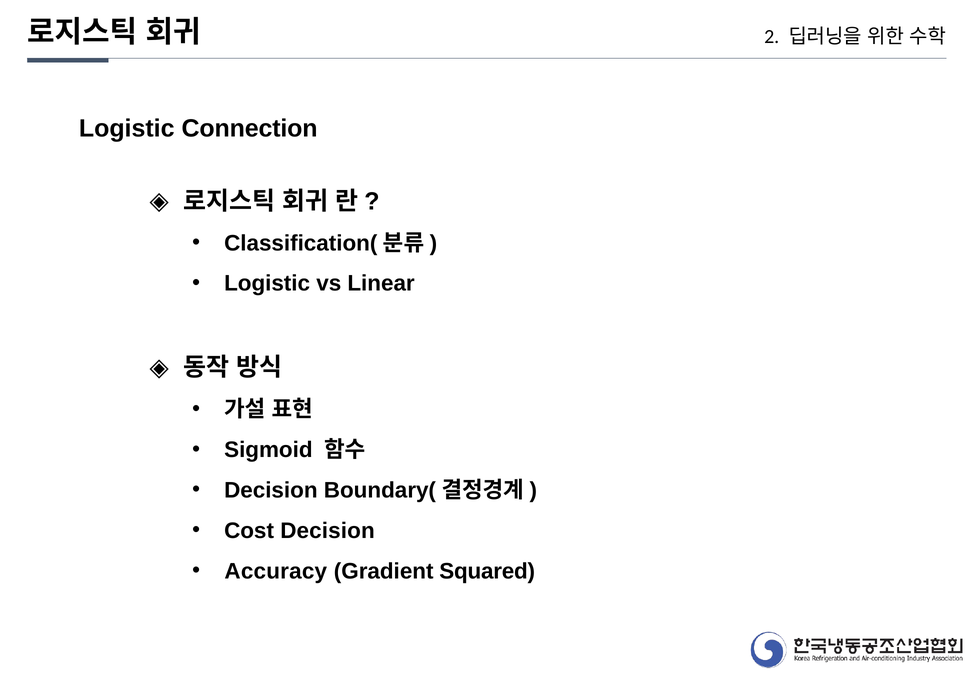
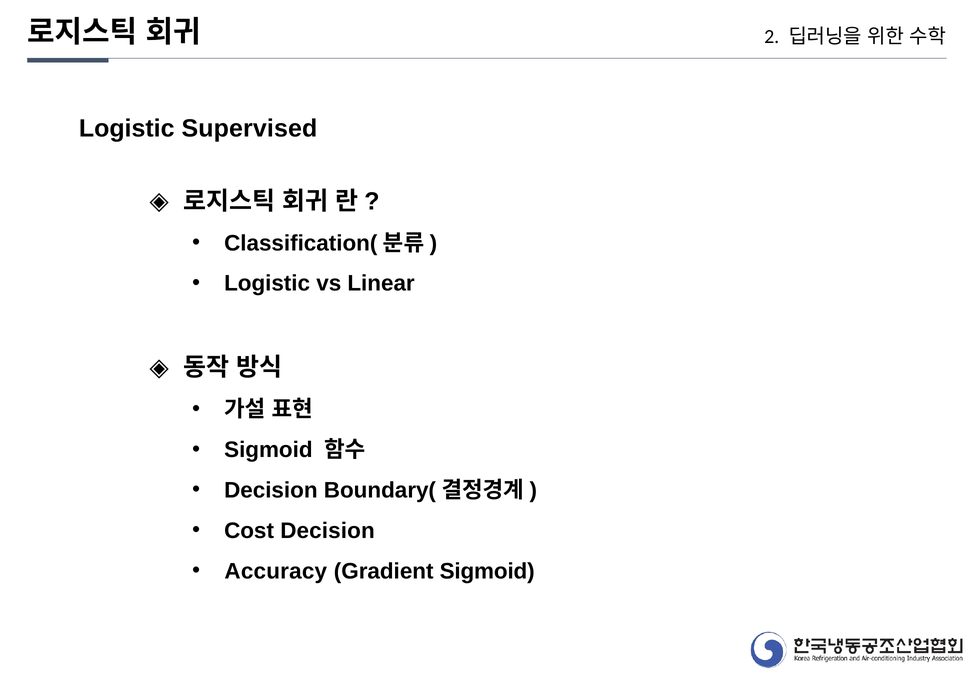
Connection: Connection -> Supervised (249, 128)
Gradient Squared: Squared -> Sigmoid (487, 571)
